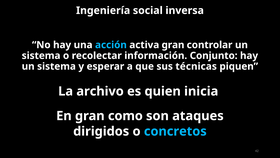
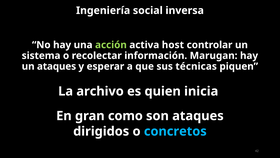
acción colour: light blue -> light green (111, 45)
activa gran: gran -> host (173, 45)
Conjunto: Conjunto -> Marugan (214, 55)
sistema: sistema -> ataques (57, 66)
